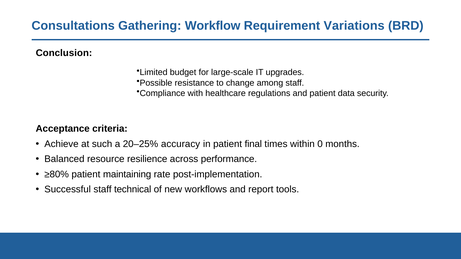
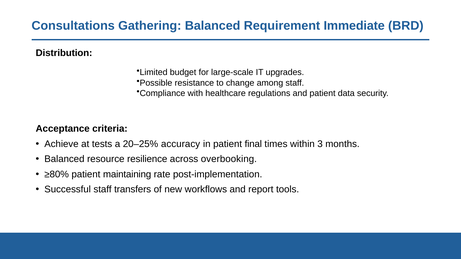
Gathering Workflow: Workflow -> Balanced (213, 26)
Variations: Variations -> Immediate (354, 26)
Conclusion: Conclusion -> Distribution (64, 53)
such: such -> tests (102, 144)
0: 0 -> 3 (320, 144)
performance: performance -> overbooking (229, 159)
technical: technical -> transfers (133, 190)
